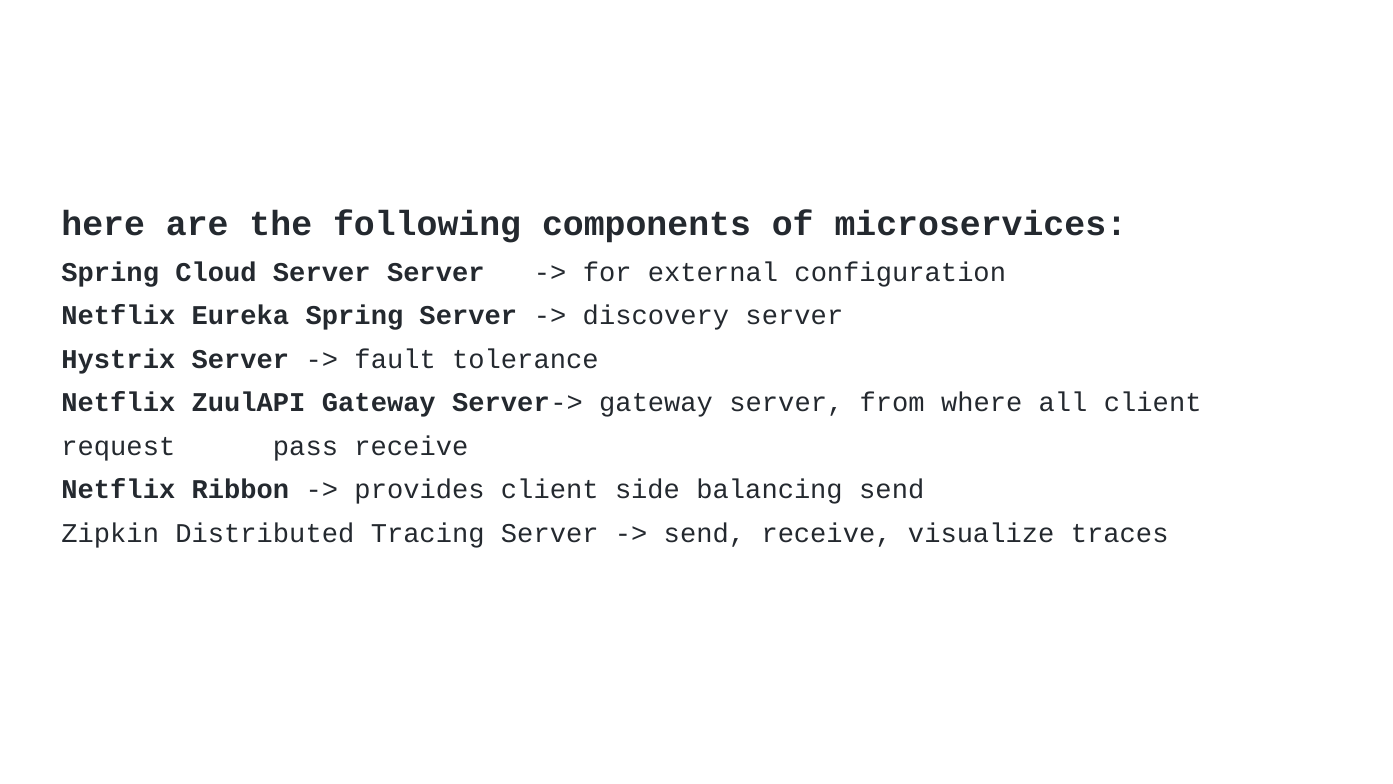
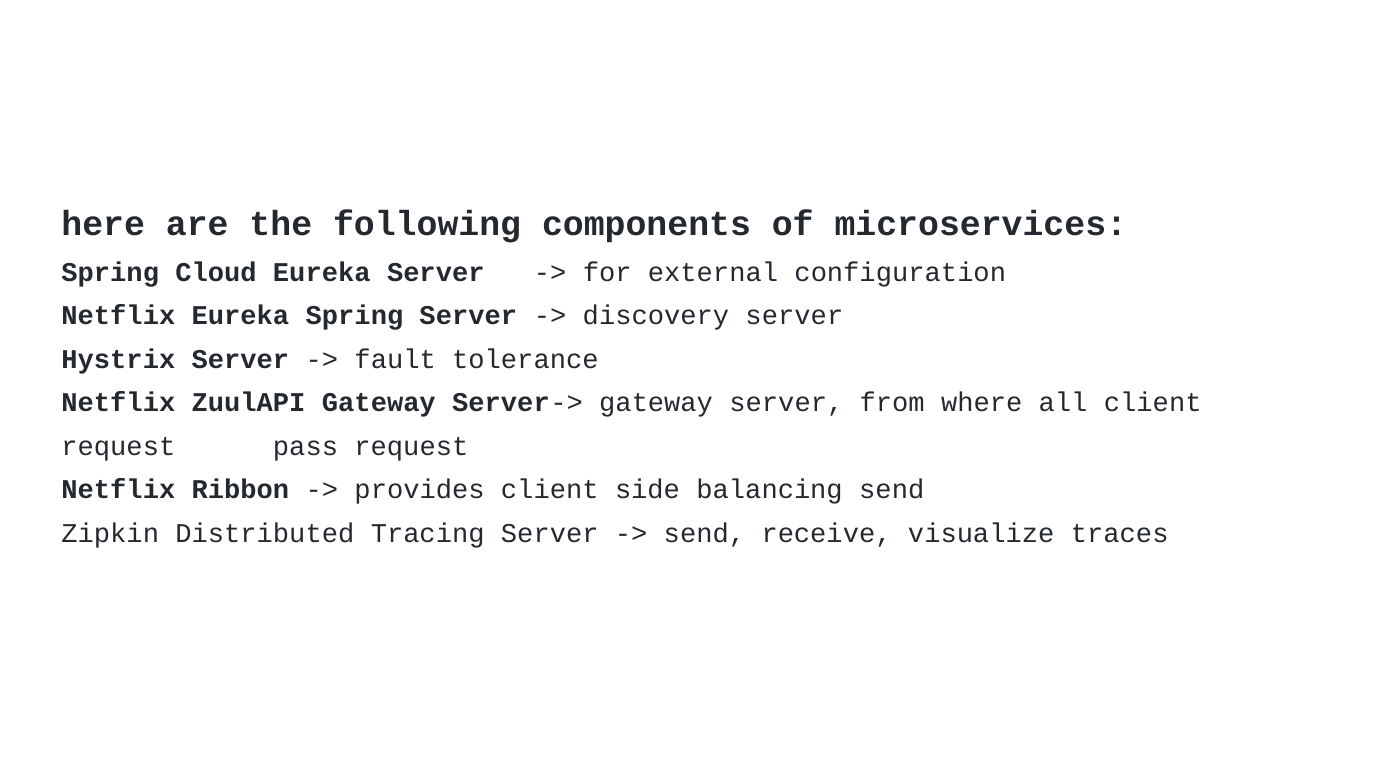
Cloud Server: Server -> Eureka (322, 272)
pass receive: receive -> request (411, 446)
